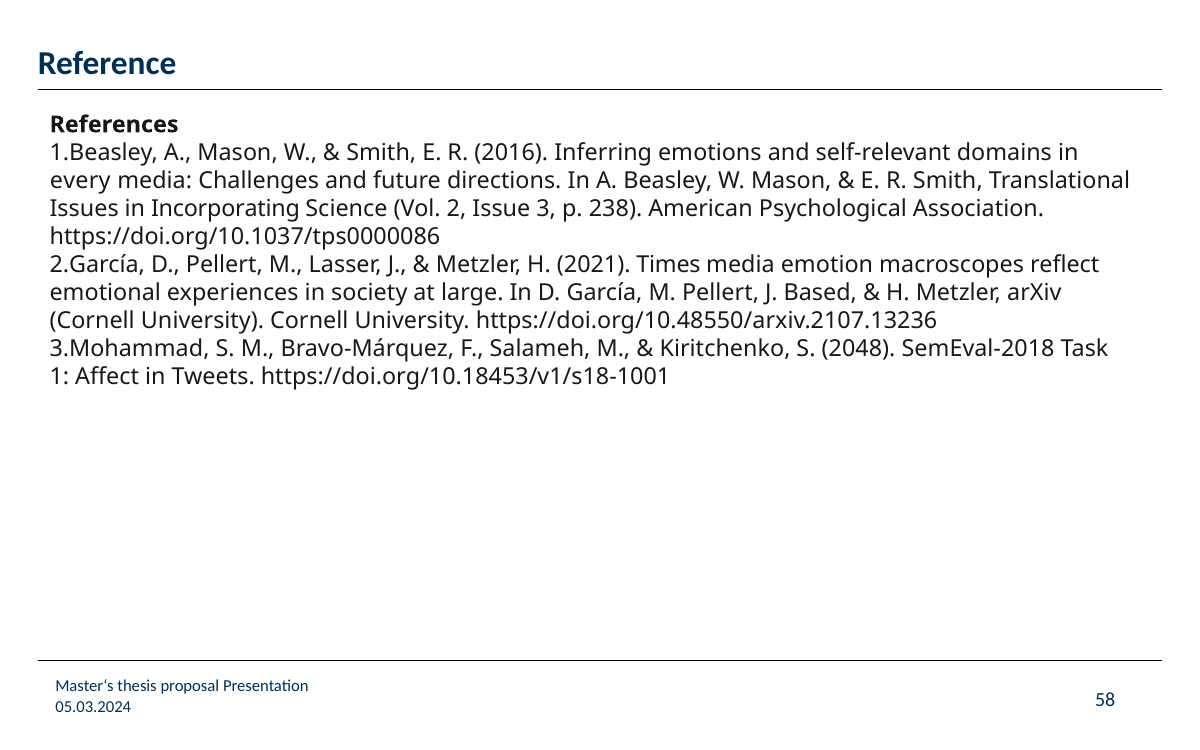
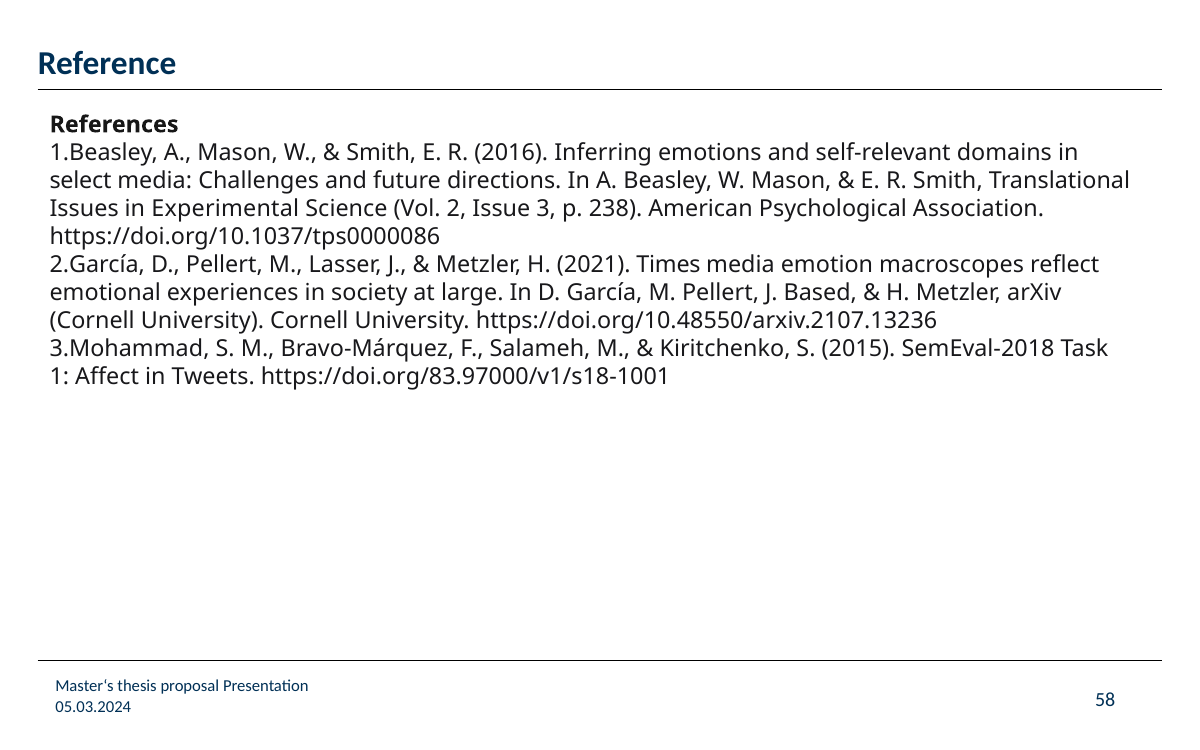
every: every -> select (81, 181)
Incorporating: Incorporating -> Experimental (225, 209)
2048: 2048 -> 2015 (859, 349)
https://doi.org/10.18453/v1/s18-1001: https://doi.org/10.18453/v1/s18-1001 -> https://doi.org/83.97000/v1/s18-1001 (466, 377)
